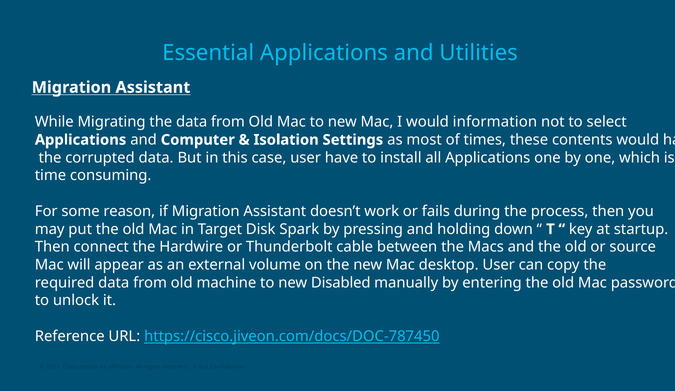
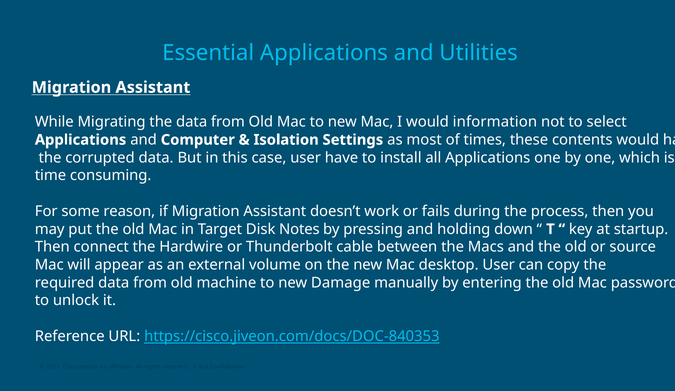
Spark: Spark -> Notes (299, 229)
Disabled: Disabled -> Damage (341, 283)
https://cisco.jiveon.com/docs/DOC-787450: https://cisco.jiveon.com/docs/DOC-787450 -> https://cisco.jiveon.com/docs/DOC-840353 (292, 336)
